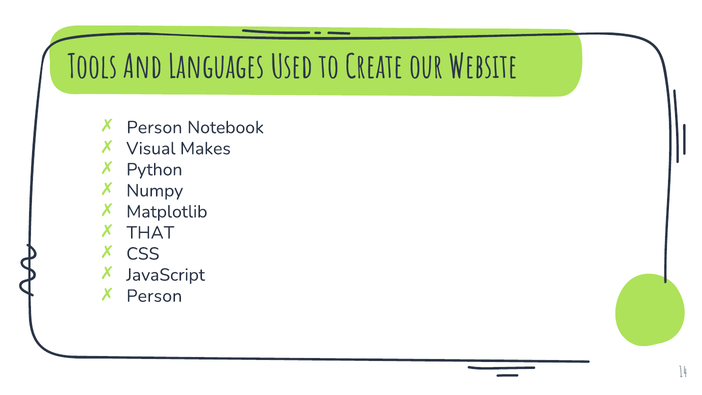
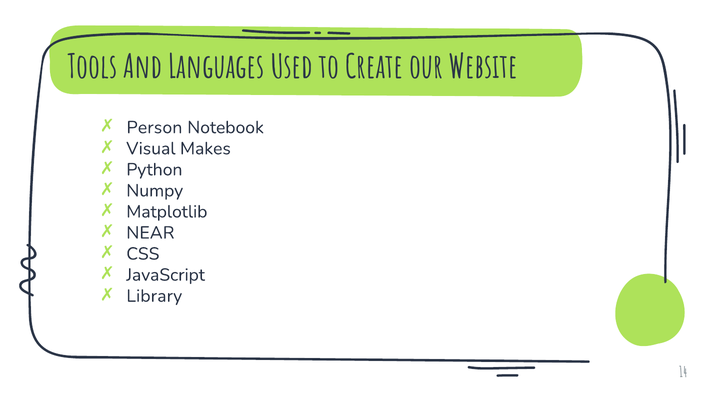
THAT: THAT -> NEAR (150, 233)
Person: Person -> Library (154, 296)
